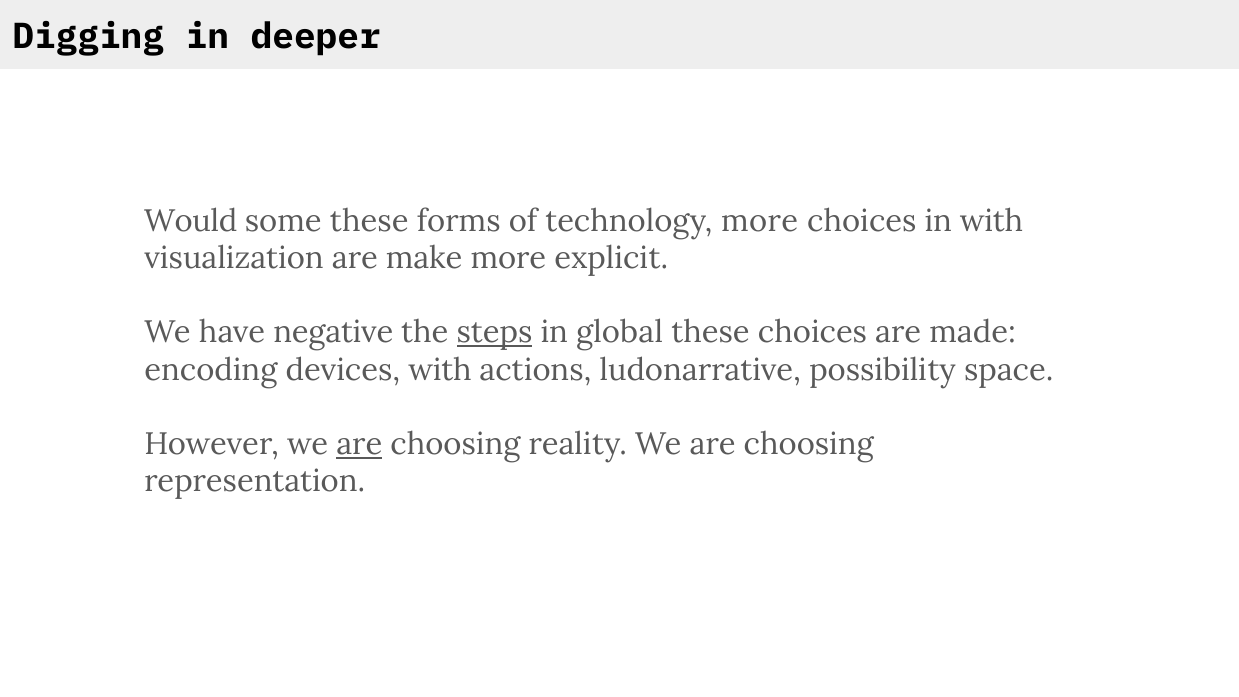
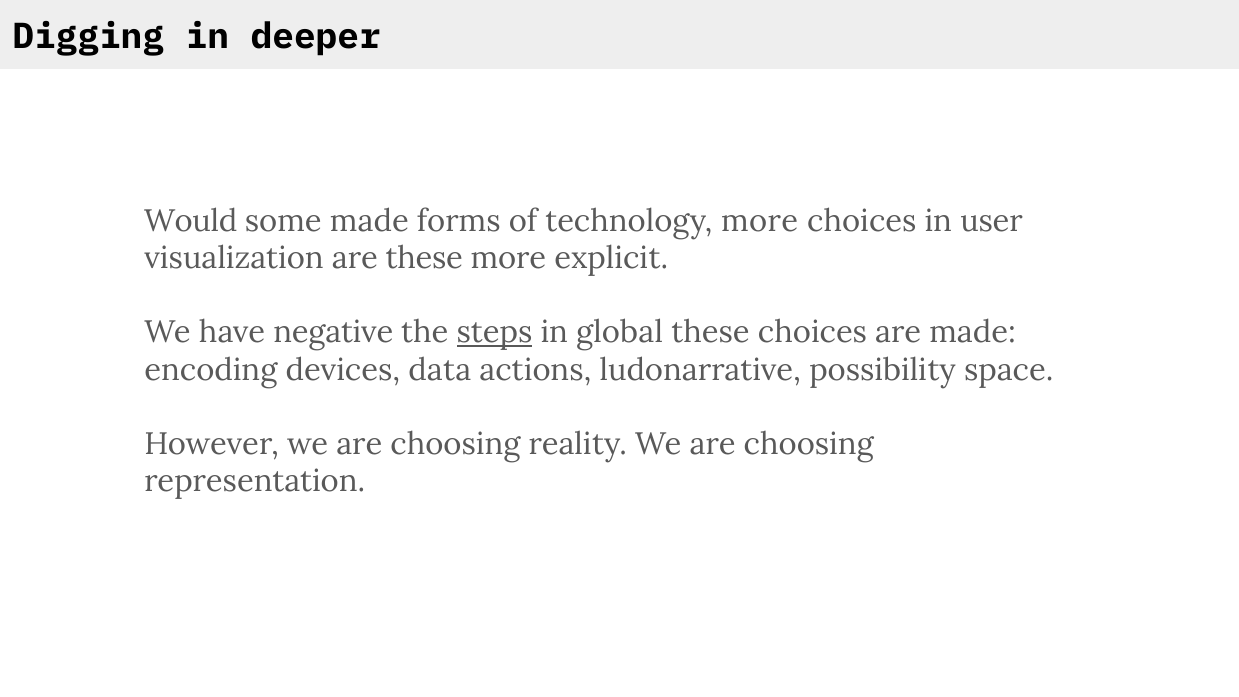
some these: these -> made (369, 221)
in with: with -> user (991, 221)
are make: make -> these (424, 258)
devices with: with -> data (440, 370)
are underline: present -> none (359, 444)
